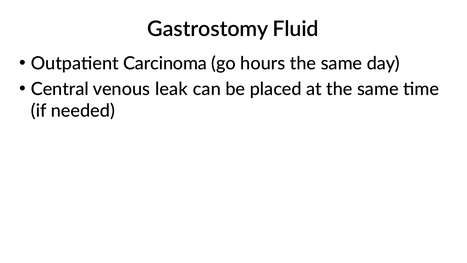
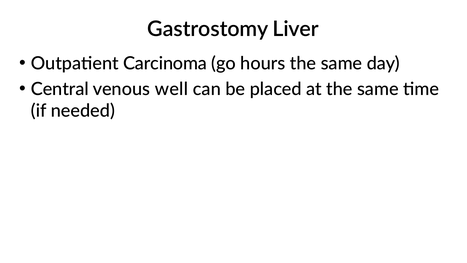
Fluid: Fluid -> Liver (296, 29)
leak: leak -> well (171, 89)
